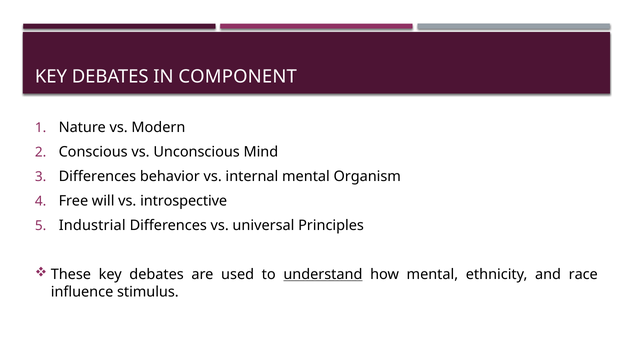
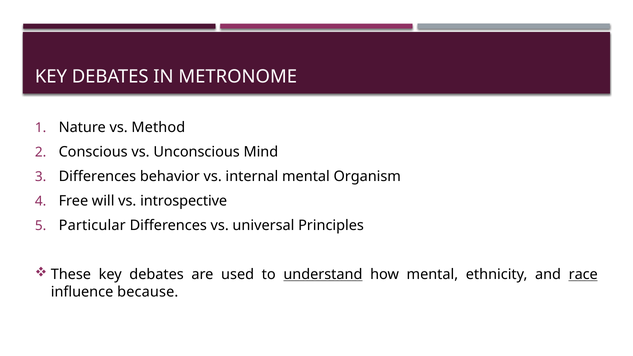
COMPONENT: COMPONENT -> METRONOME (238, 77)
Modern: Modern -> Method (158, 127)
Industrial: Industrial -> Particular (92, 226)
race underline: none -> present (583, 275)
stimulus: stimulus -> because (148, 292)
